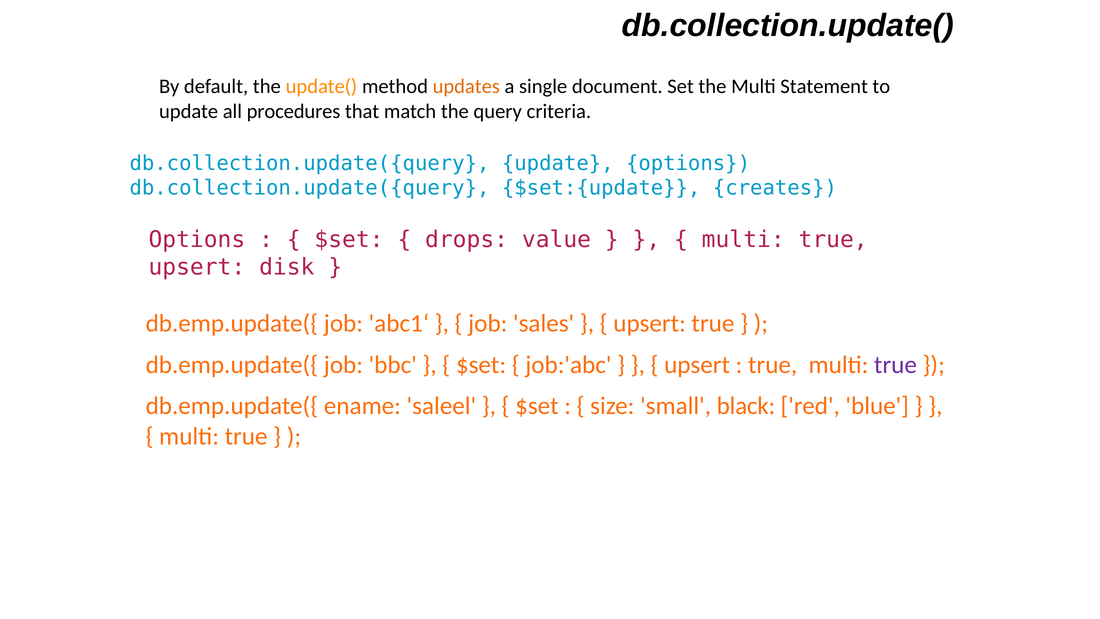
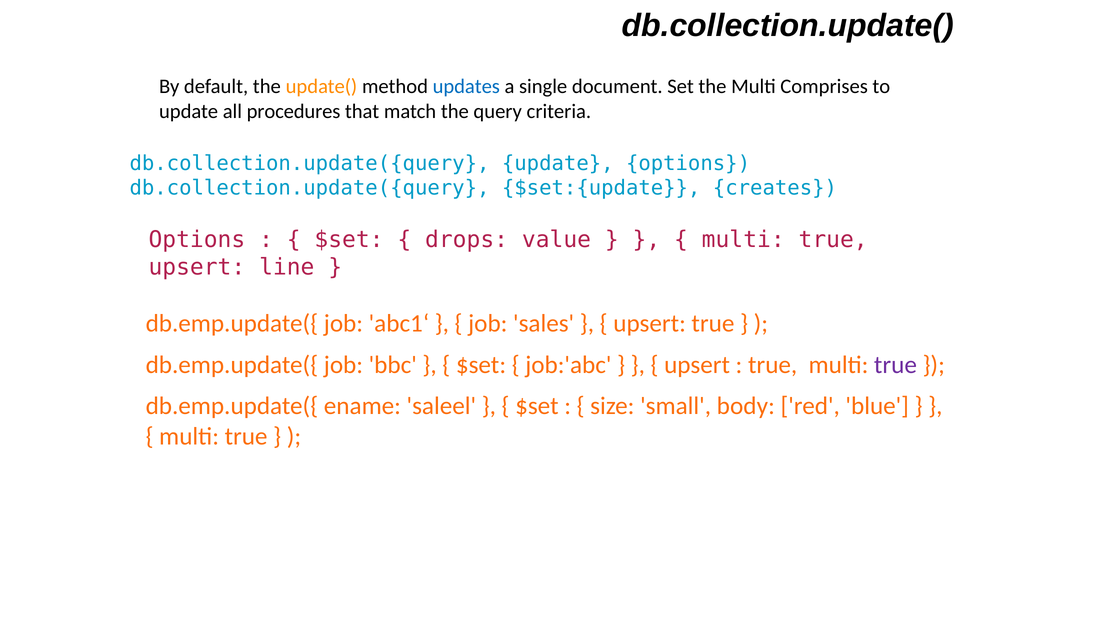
updates colour: orange -> blue (466, 87)
Statement: Statement -> Comprises (824, 87)
disk: disk -> line (287, 267)
black: black -> body (746, 406)
